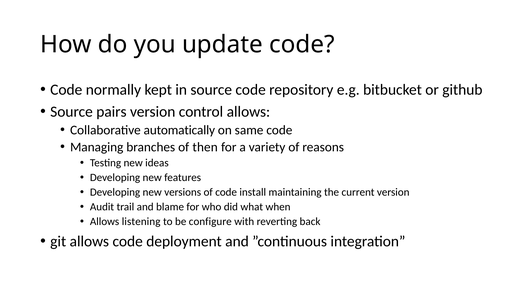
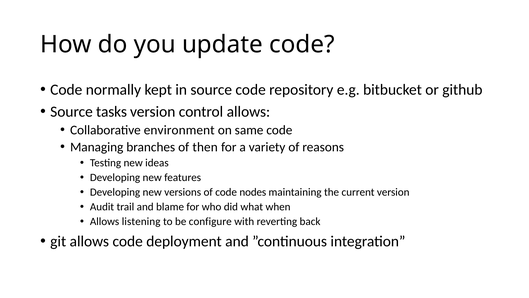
pairs: pairs -> tasks (112, 112)
automatically: automatically -> environment (179, 130)
install: install -> nodes (253, 192)
